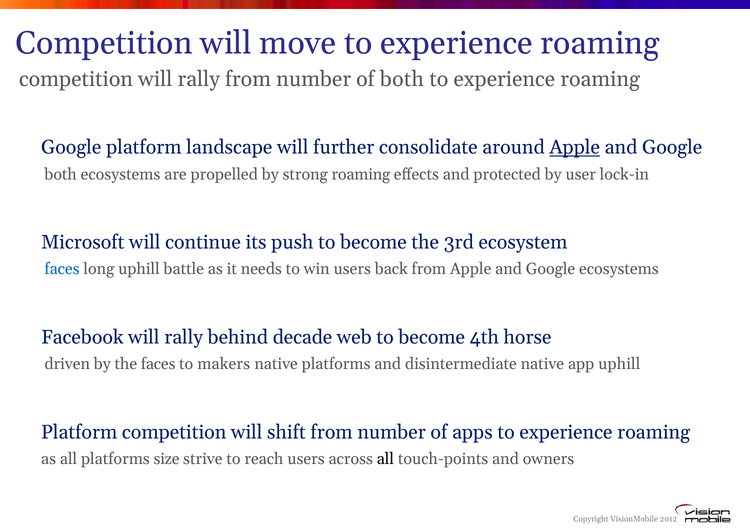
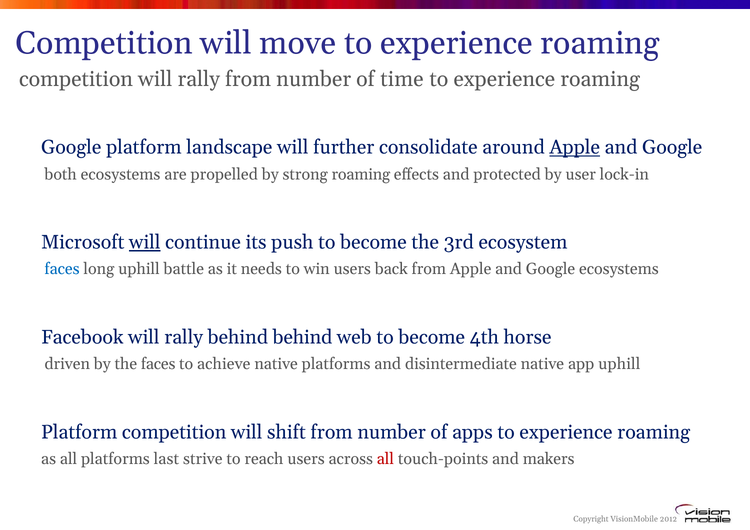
of both: both -> time (402, 79)
will underline: none -> present (145, 243)
behind decade: decade -> behind (303, 338)
makers: makers -> achieve (224, 365)
size: size -> last (166, 460)
all colour: black -> red (385, 460)
owners: owners -> makers (549, 460)
